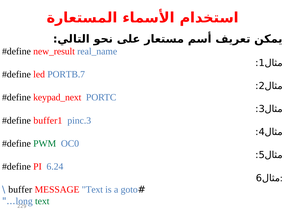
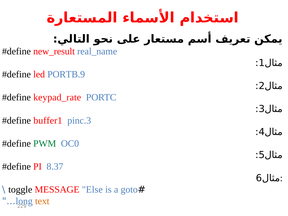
PORTB.7: PORTB.7 -> PORTB.9 (66, 74)
keypad_next: keypad_next -> keypad_rate (57, 97)
6.24: 6.24 -> 8.37 (55, 167)
buffer: buffer -> toggle (20, 190)
MESSAGE Text: Text -> Else (92, 190)
text colour: green -> orange (42, 201)
